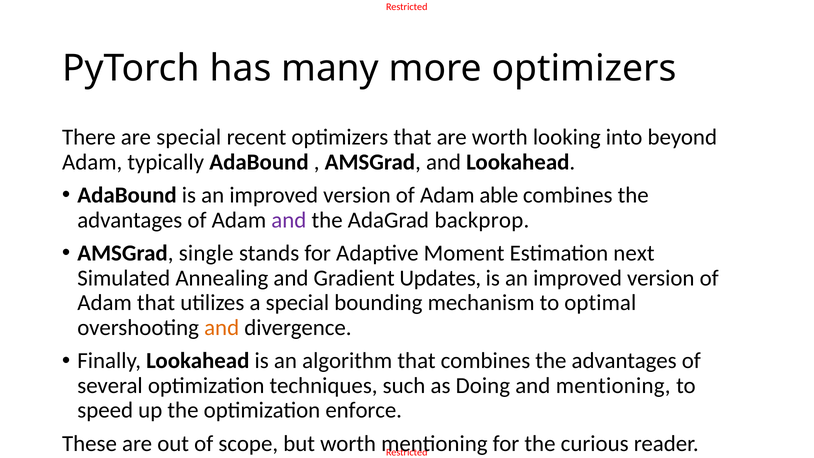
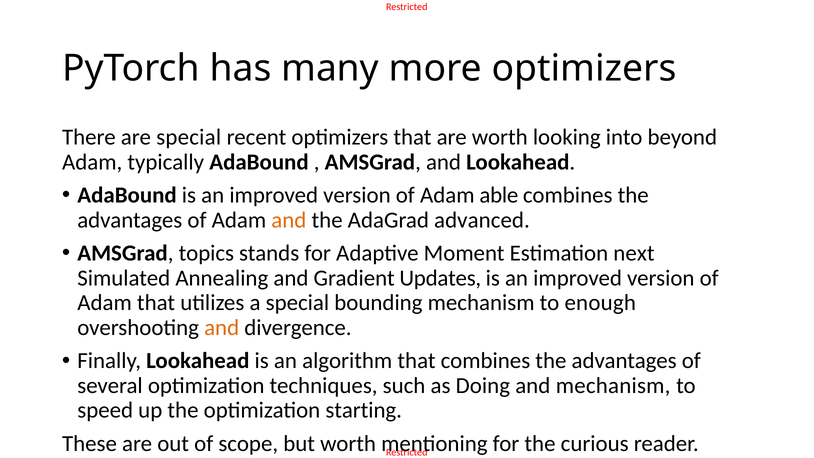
and colour: purple -> orange (289, 220)
backprop: backprop -> advanced (482, 220)
single: single -> topics (206, 253)
optimal: optimal -> enough (600, 303)
and mentioning: mentioning -> mechanism (613, 385)
enforce: enforce -> starting (364, 410)
